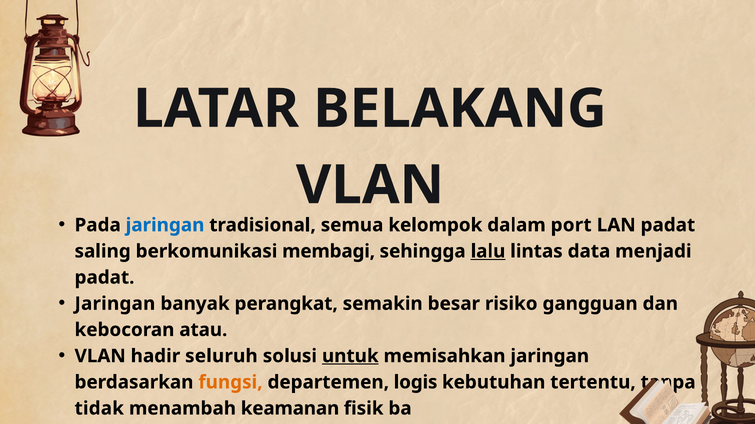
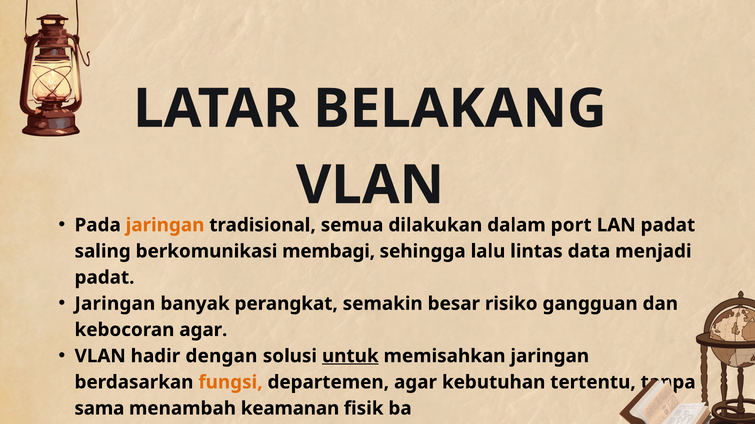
jaringan colour: blue -> orange (165, 225)
kelompok: kelompok -> dilakukan (435, 225)
lalu underline: present -> none (488, 252)
kebocoran atau: atau -> agar (203, 330)
seluruh: seluruh -> dengan (221, 357)
departemen logis: logis -> agar (415, 383)
tidak: tidak -> sama (99, 409)
